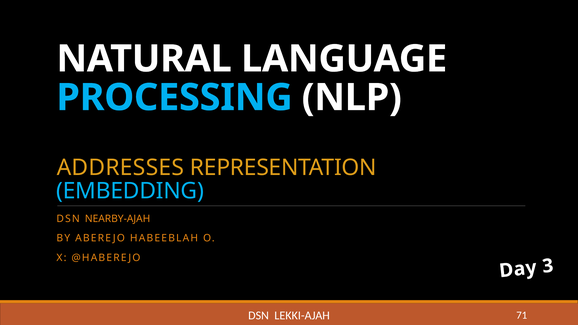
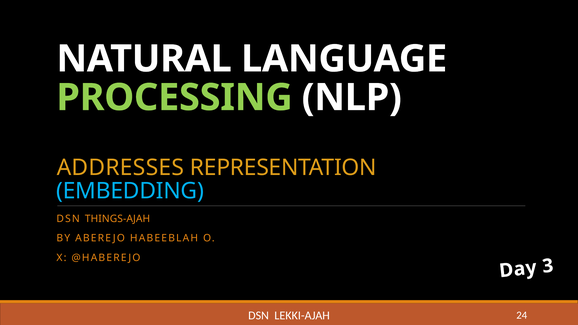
PROCESSING colour: light blue -> light green (175, 98)
NEARBY-AJAH: NEARBY-AJAH -> THINGS-AJAH (118, 219)
71: 71 -> 24 (522, 316)
